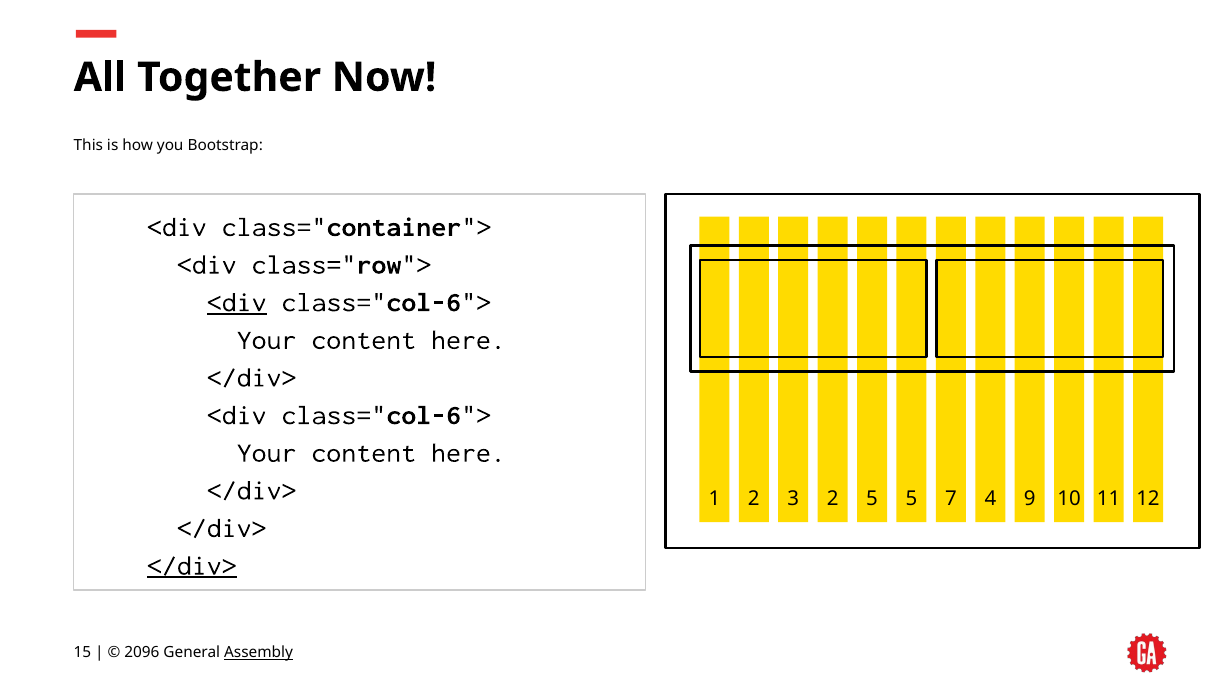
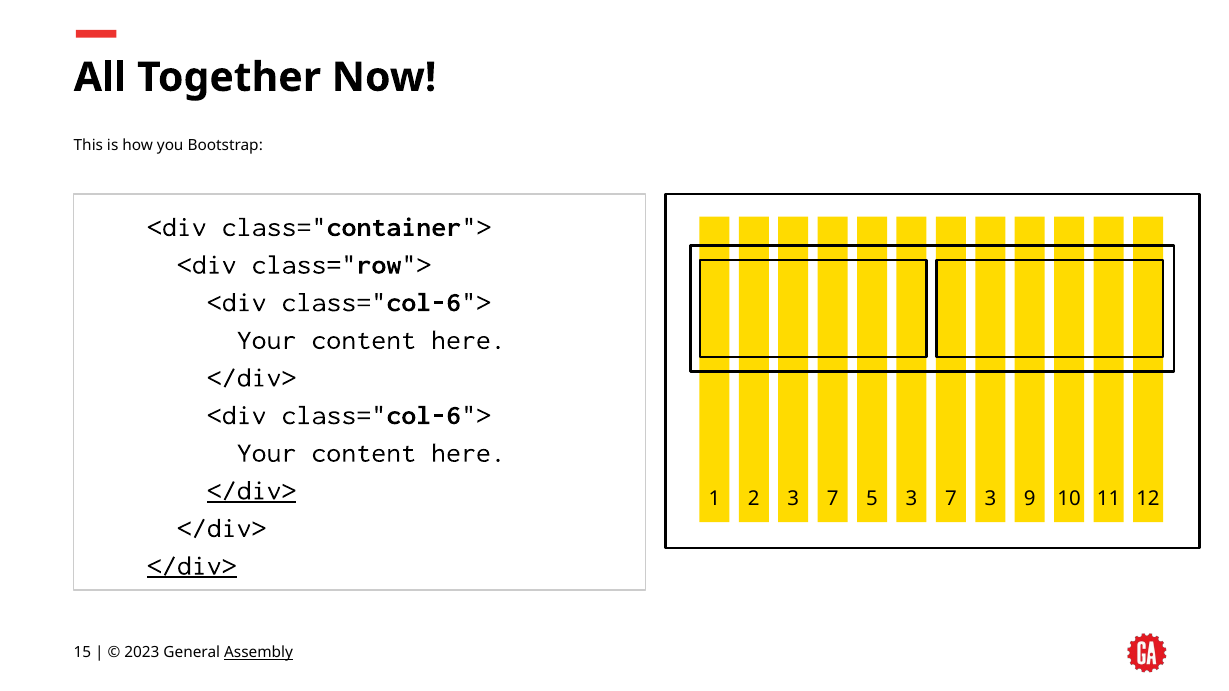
<div underline: present -> none (237, 302)
</div> underline: none -> present (252, 491)
2 3 2: 2 -> 7 (833, 499)
5 5: 5 -> 3 (911, 499)
7 4: 4 -> 3 (990, 499)
2096: 2096 -> 2023 (142, 653)
